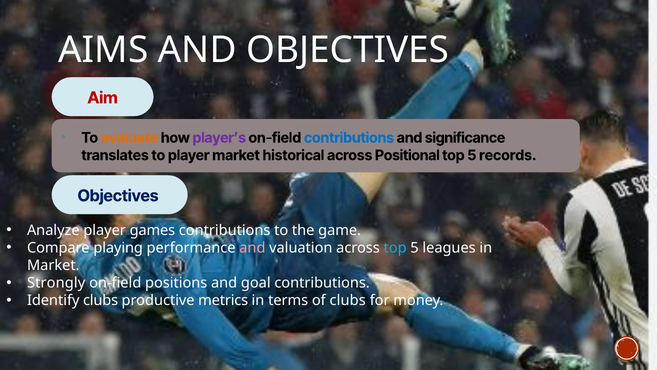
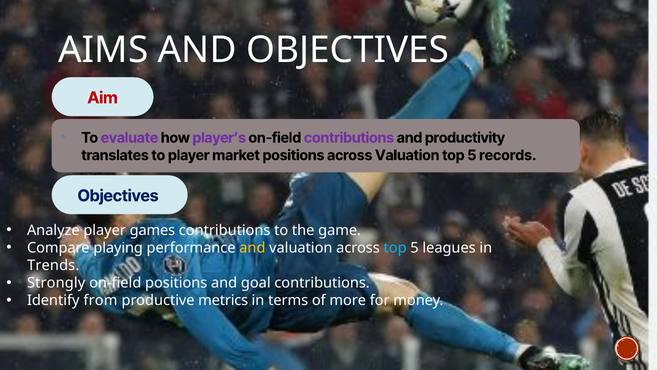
evaluate colour: orange -> purple (129, 138)
contributions colour: blue -> purple (349, 138)
significance: significance -> productivity (465, 138)
market historical: historical -> positions (293, 155)
across Positional: Positional -> Valuation (407, 155)
and colour: pink -> yellow (252, 248)
Market: Market -> Trends (53, 265)
Identify clubs: clubs -> from (100, 300)
of clubs: clubs -> more (348, 300)
